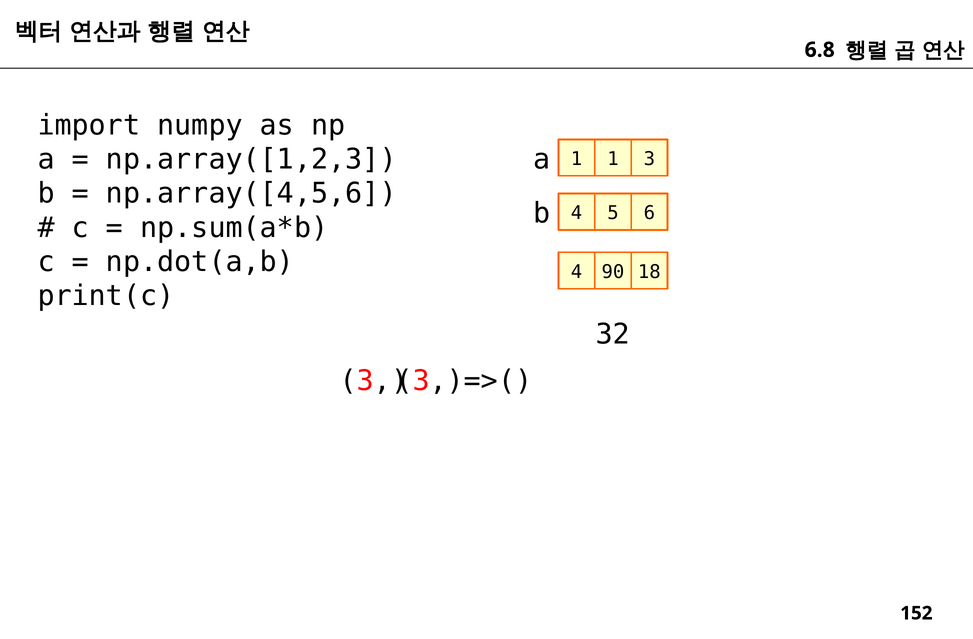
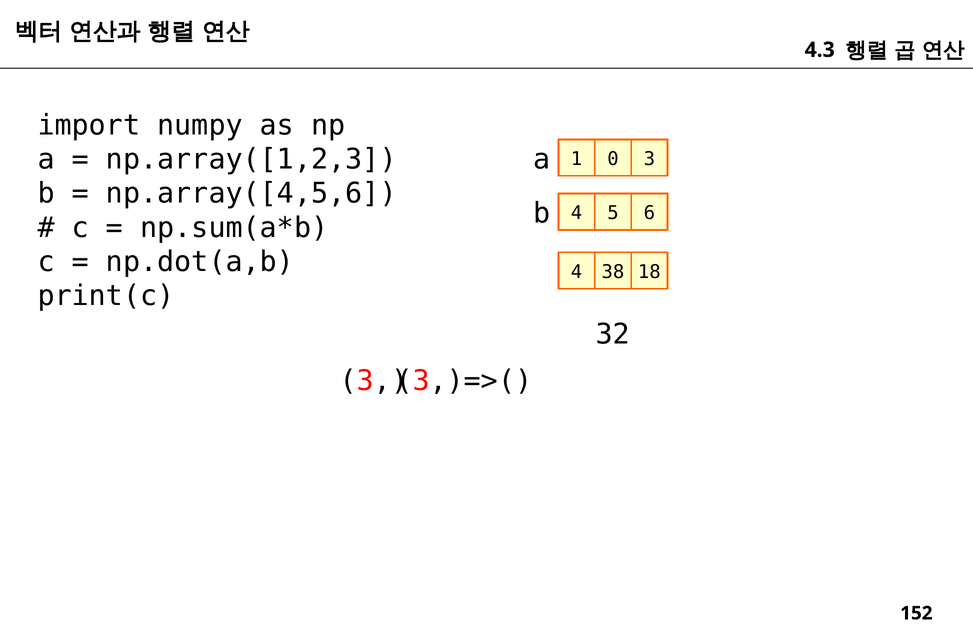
6.8: 6.8 -> 4.3 (820, 50)
1 1: 1 -> 0 (613, 159)
90: 90 -> 38 (613, 272)
